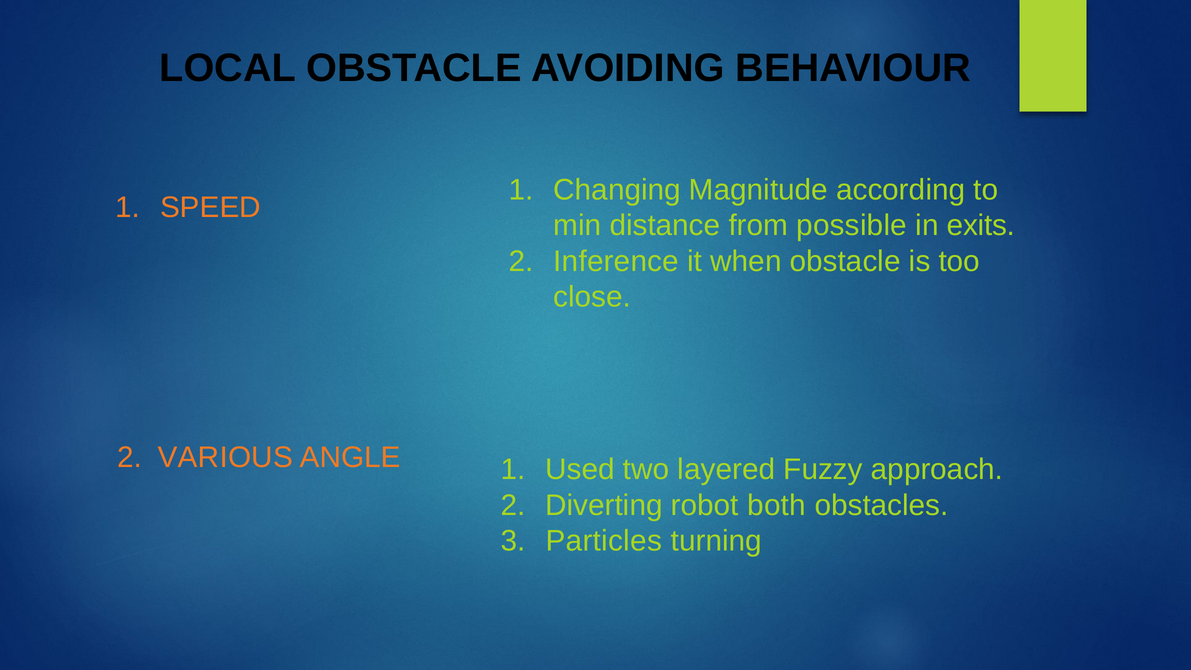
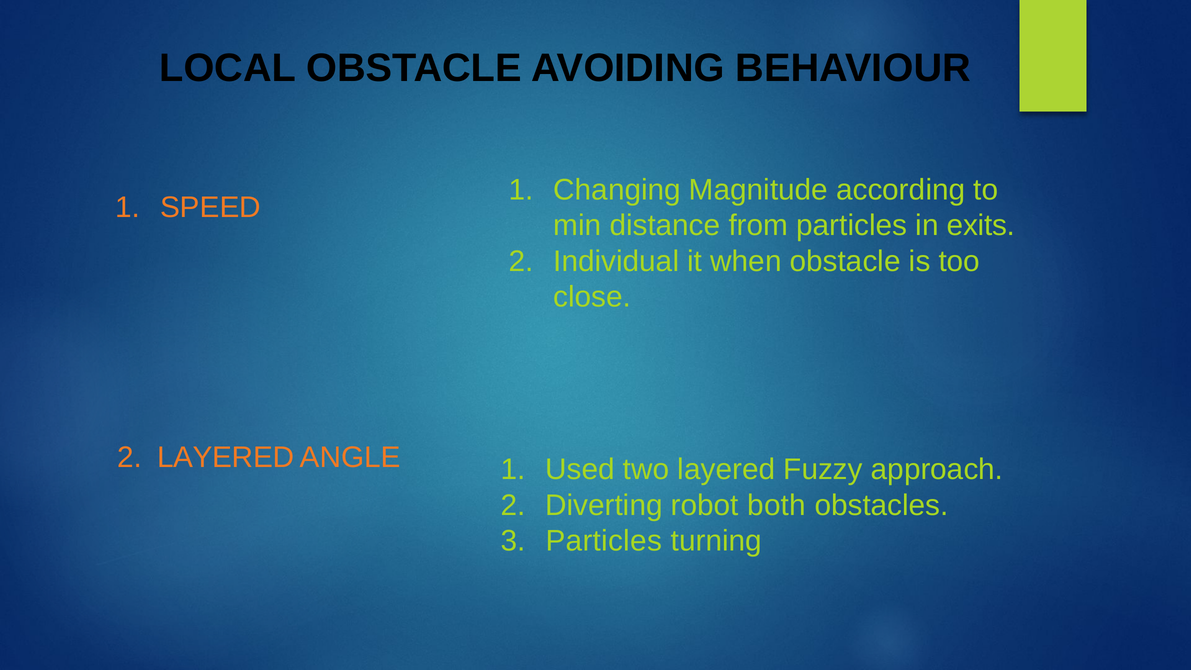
from possible: possible -> particles (852, 226)
Inference: Inference -> Individual (616, 261)
2 VARIOUS: VARIOUS -> LAYERED (226, 457)
